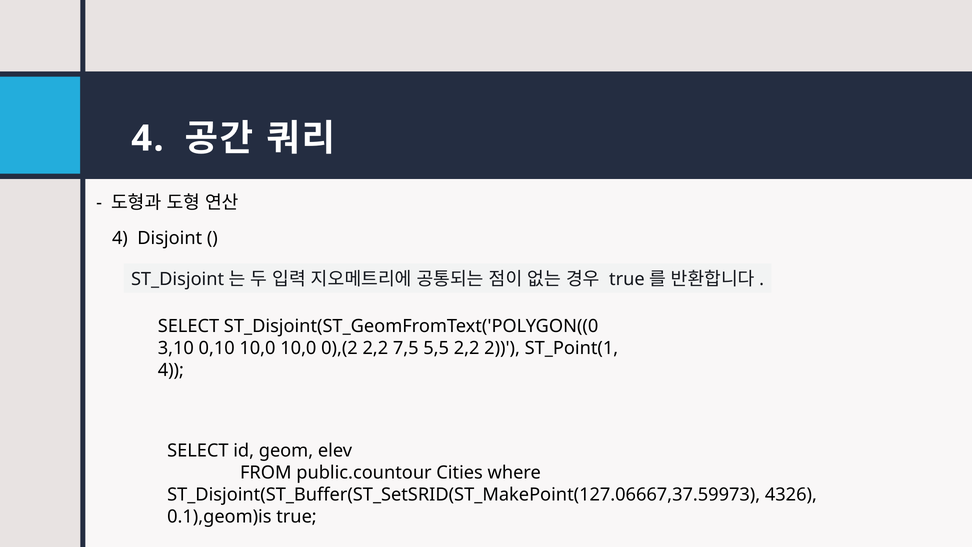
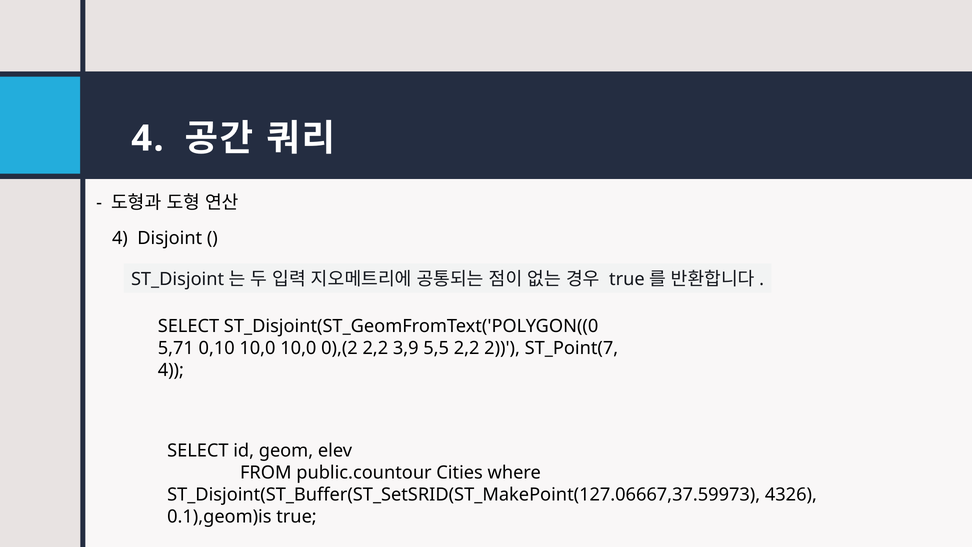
3,10: 3,10 -> 5,71 (176, 348)
7,5: 7,5 -> 3,9 (406, 348)
ST_Point(1: ST_Point(1 -> ST_Point(7 (571, 348)
